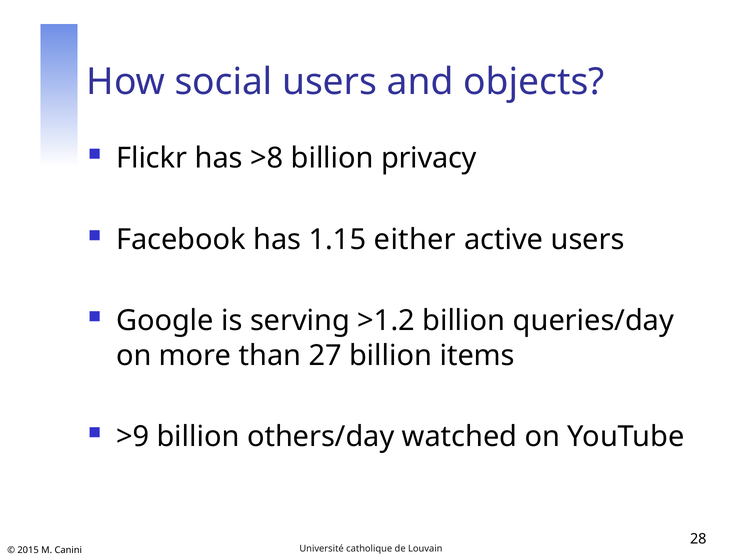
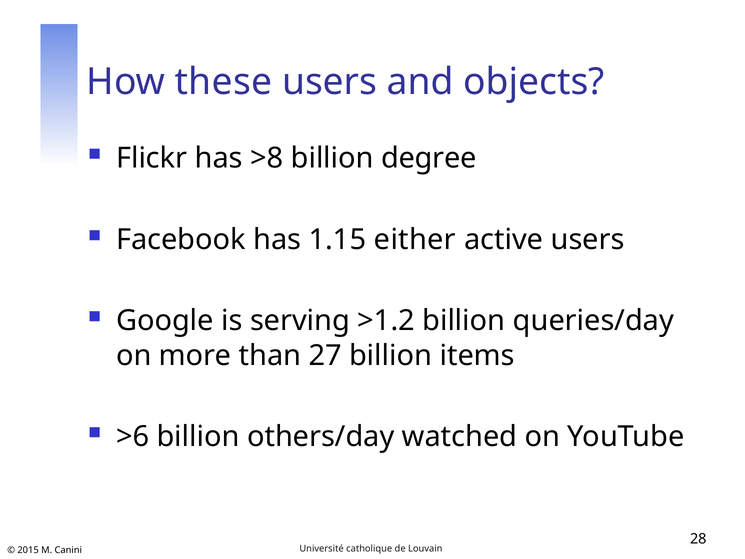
social: social -> these (223, 82)
privacy: privacy -> degree (429, 158)
>9: >9 -> >6 (133, 437)
